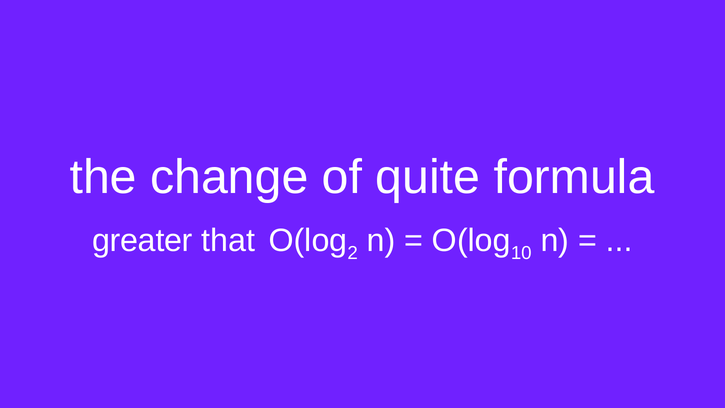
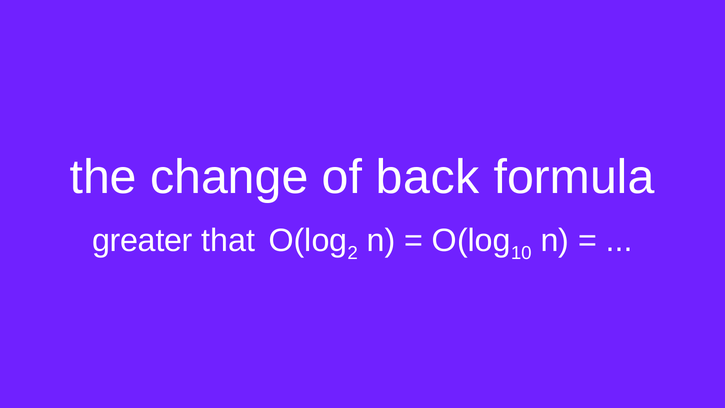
quite: quite -> back (428, 177)
